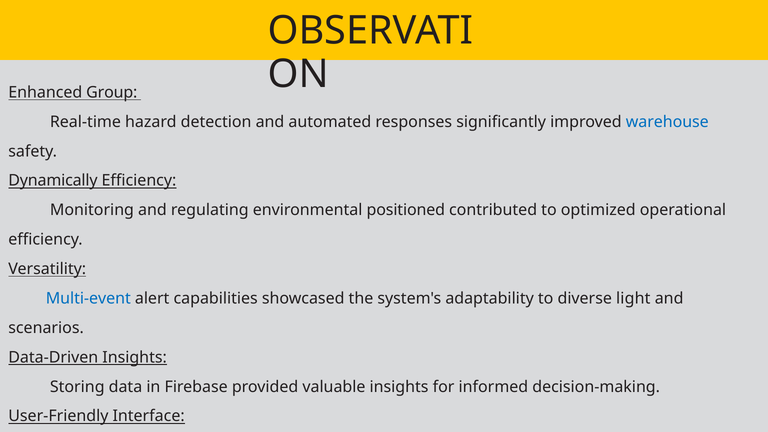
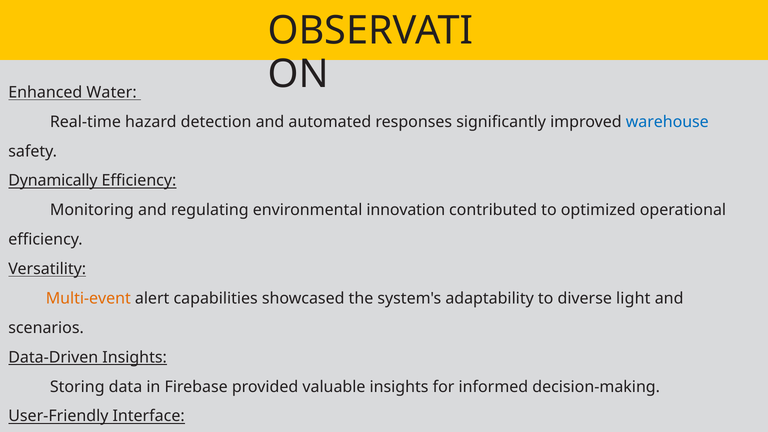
Group: Group -> Water (112, 92)
positioned: positioned -> innovation (406, 210)
Multi-event colour: blue -> orange (88, 298)
